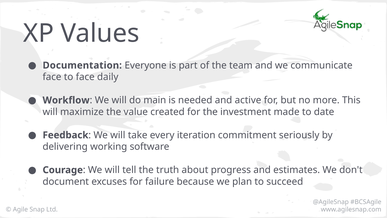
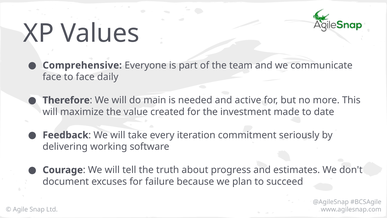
Documentation: Documentation -> Comprehensive (82, 65)
Workflow: Workflow -> Therefore (66, 100)
